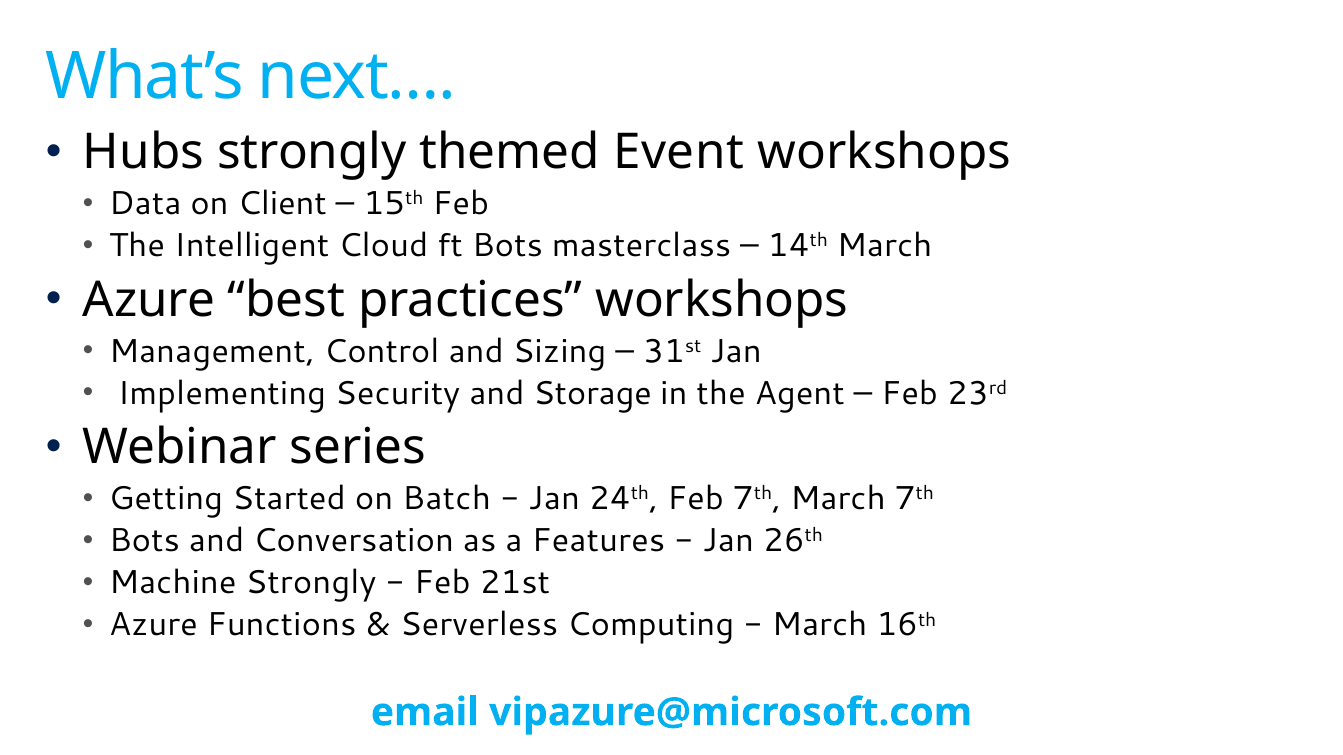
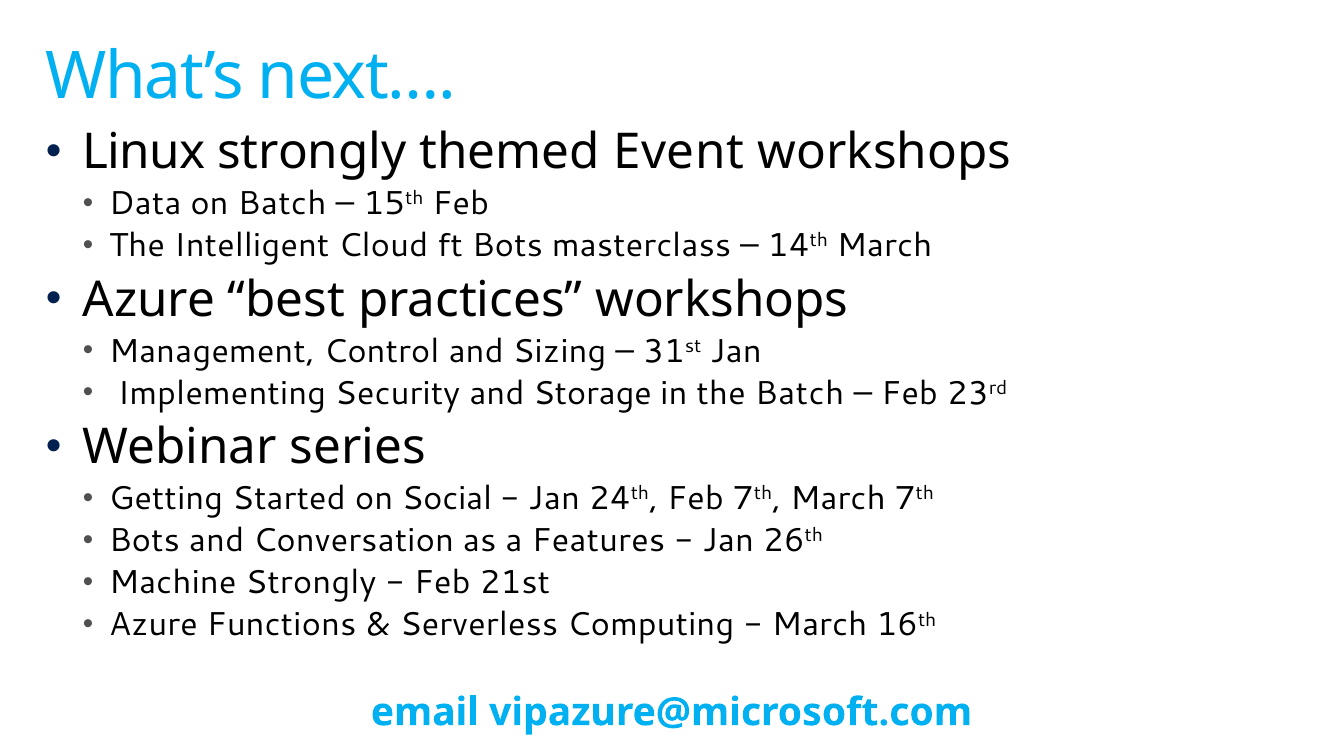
Hubs: Hubs -> Linux (144, 153)
on Client: Client -> Batch (282, 204)
the Agent: Agent -> Batch (800, 394)
Batch: Batch -> Social (447, 499)
